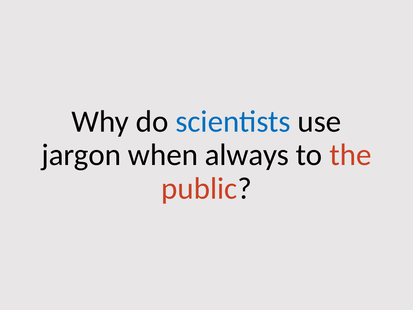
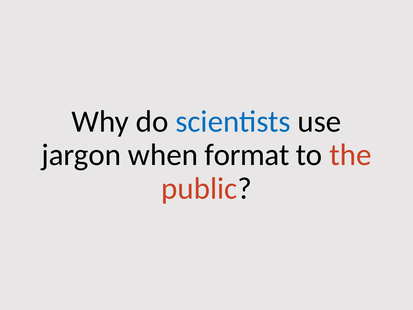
always: always -> format (247, 155)
